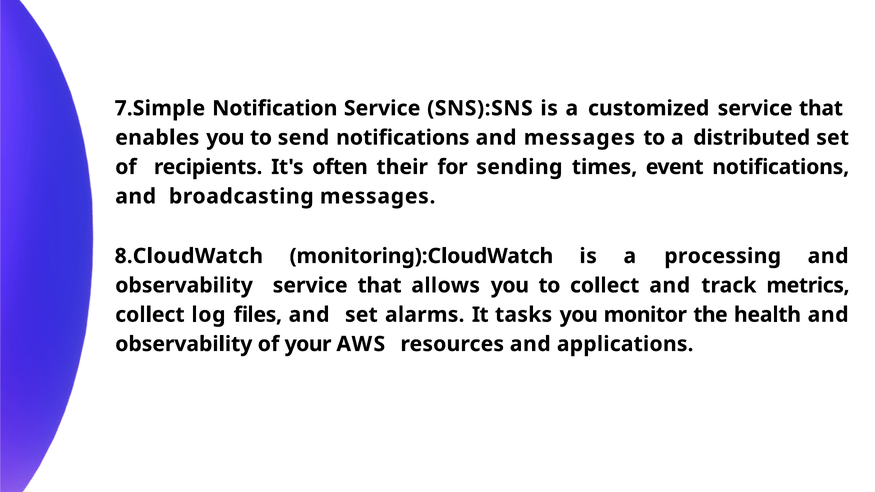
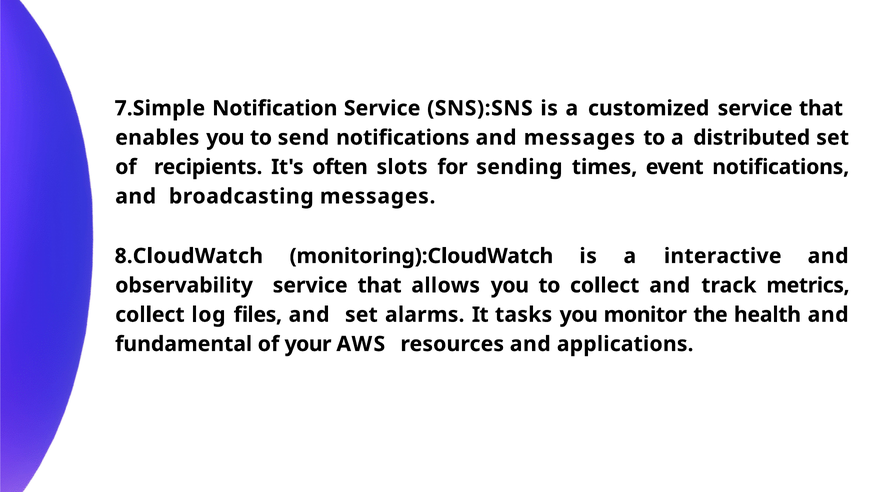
their: their -> slots (402, 167)
processing: processing -> interactive (723, 256)
observability: observability -> fundamental (184, 344)
